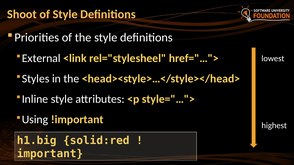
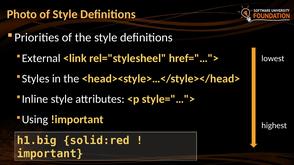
Shoot: Shoot -> Photo (22, 14)
